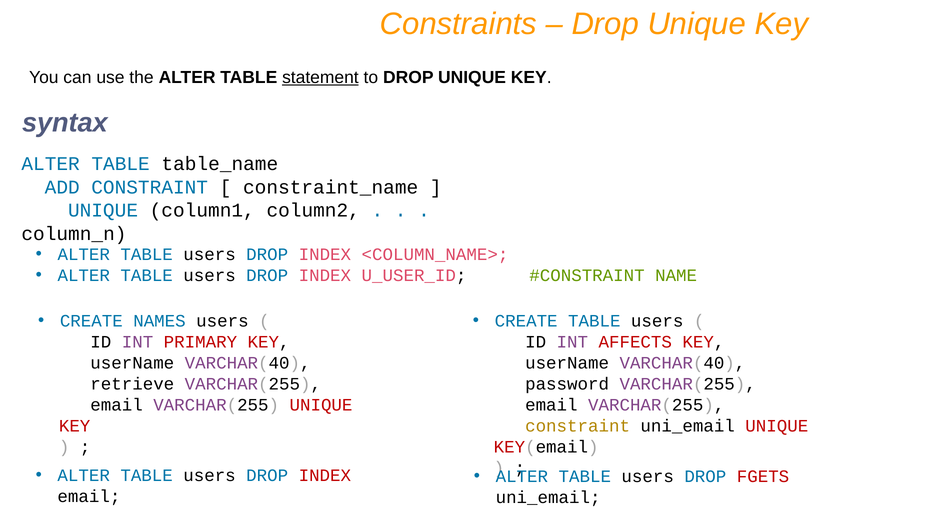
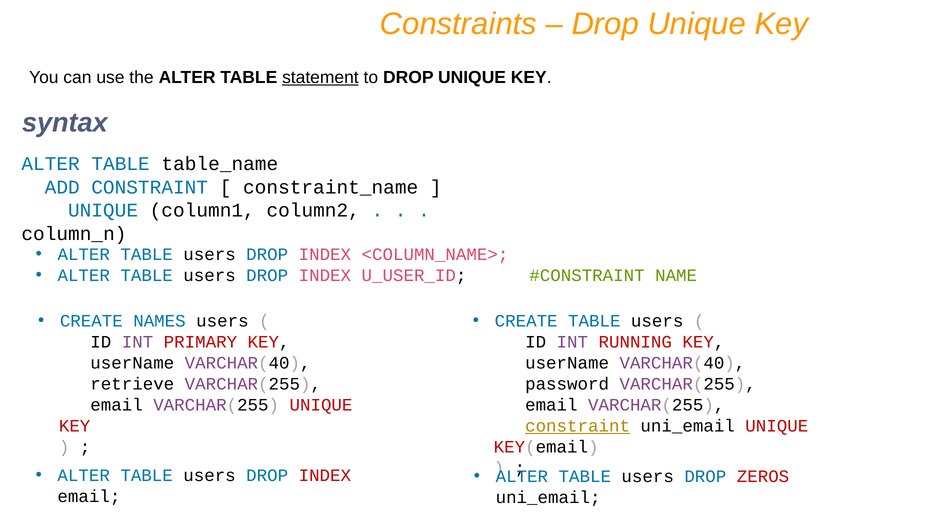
AFFECTS: AFFECTS -> RUNNING (635, 342)
constraint underline: none -> present (578, 426)
FGETS: FGETS -> ZEROS (763, 477)
